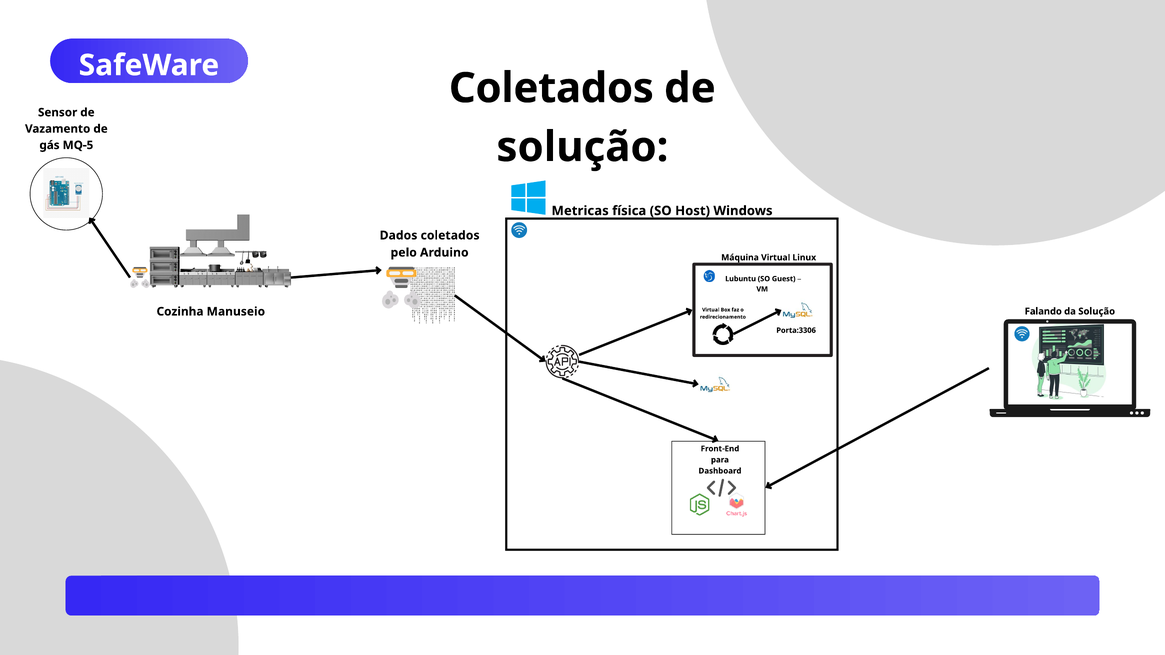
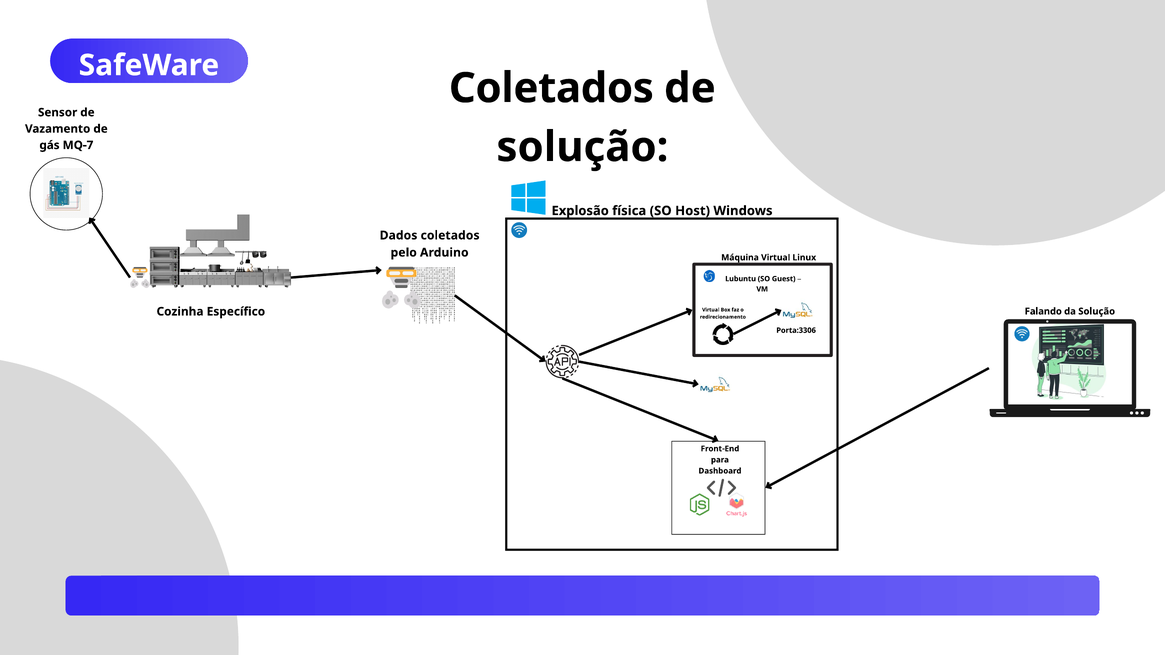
MQ-5: MQ-5 -> MQ-7 (78, 145)
Metricas: Metricas -> Explosão (580, 211)
Manuseio: Manuseio -> Específico (236, 312)
